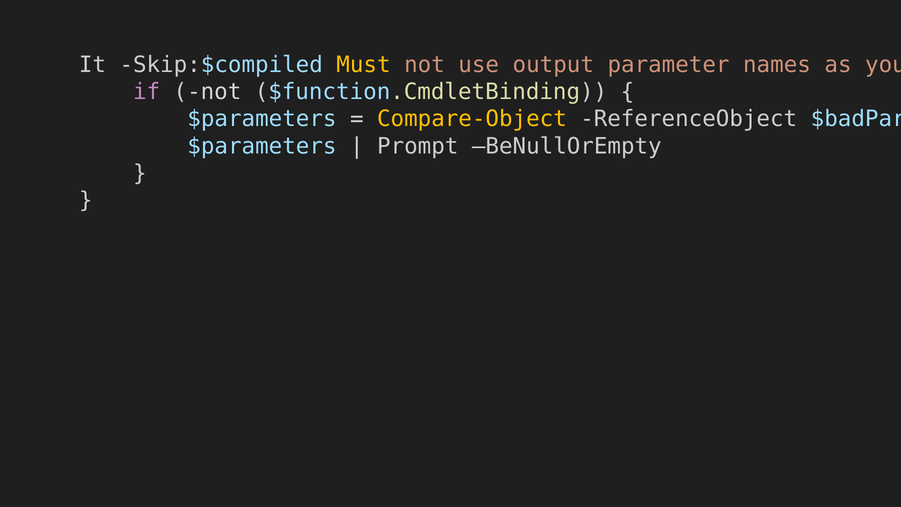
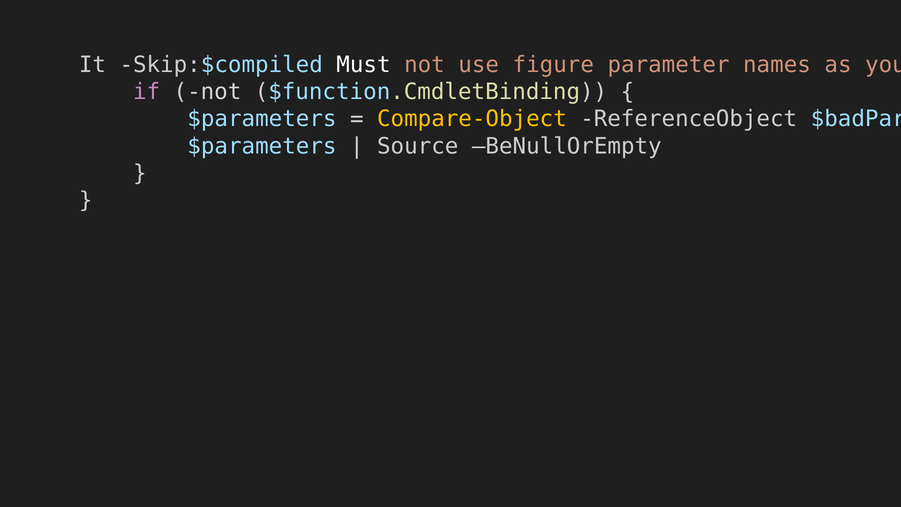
Must colour: yellow -> white (363, 65)
output: output -> figure (553, 65)
Prompt: Prompt -> Source (418, 146)
